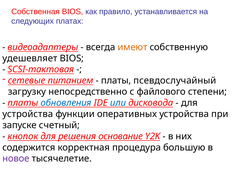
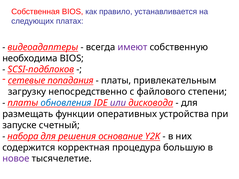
имеют colour: orange -> purple (132, 47)
удешевляет: удешевляет -> необходима (30, 58)
SCSI-тактовая: SCSI-тактовая -> SCSI-подблоков (41, 70)
питанием: питанием -> попадания (71, 81)
псевдослучайный: псевдослучайный -> привлекательным (175, 81)
или colour: blue -> purple (118, 103)
устройства: устройства -> размещать (28, 114)
кнопок: кнопок -> набора (23, 136)
